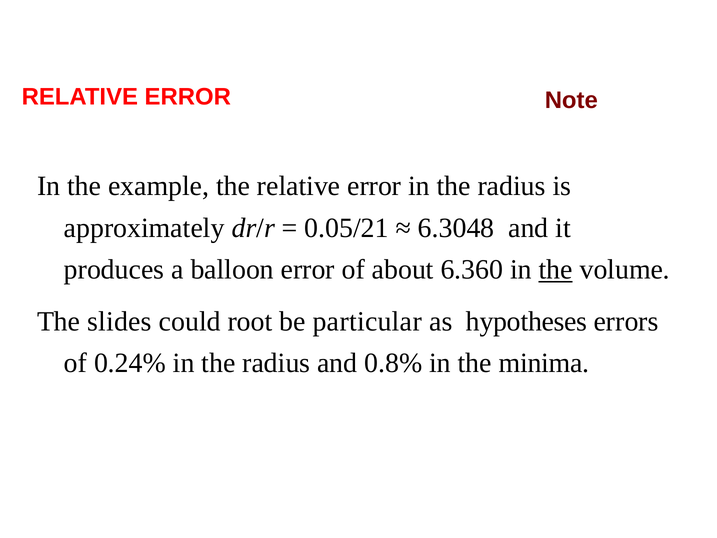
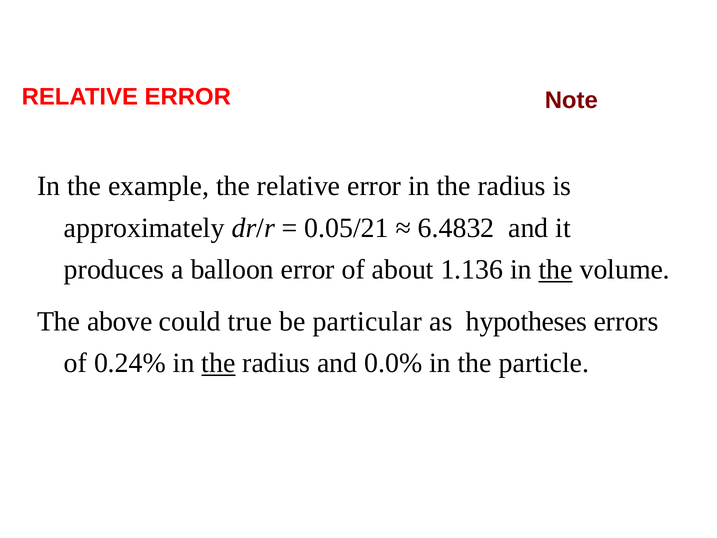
6.3048: 6.3048 -> 6.4832 (456, 228)
6.360: 6.360 -> 1.136 (472, 270)
slides: slides -> above (120, 321)
root: root -> true (250, 321)
the underline: none -> present (218, 363)
0.8%: 0.8% -> 0.0% (393, 363)
minima: minima -> particle (544, 363)
